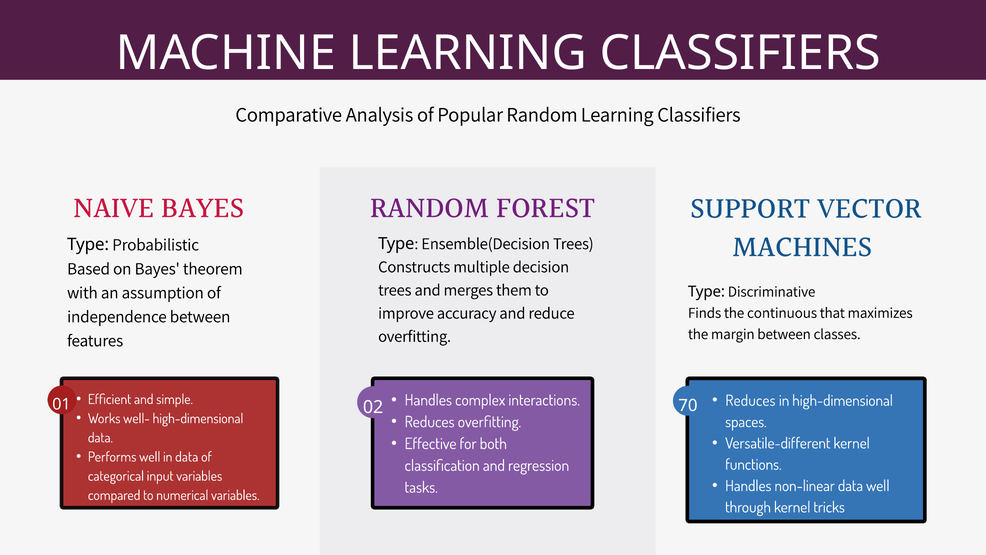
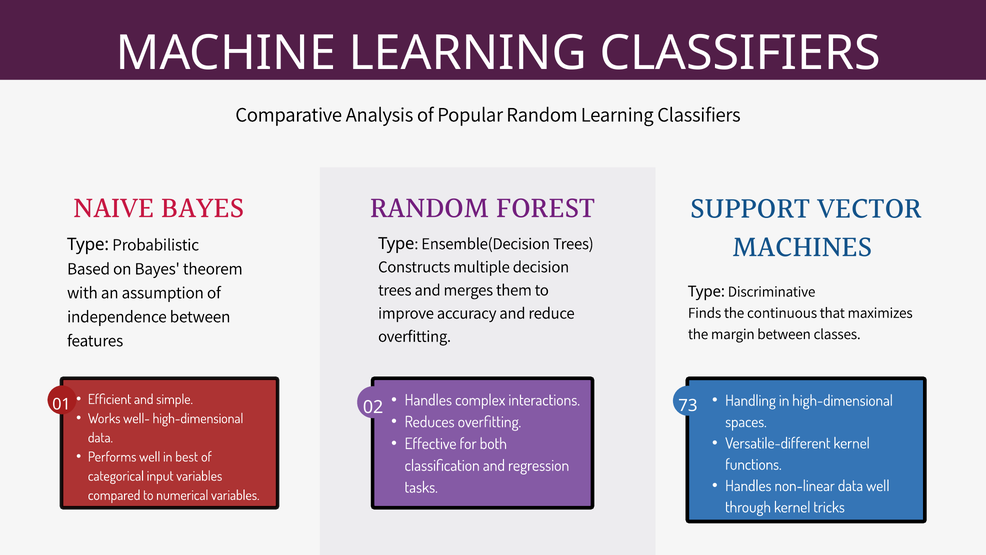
Reduces: Reduces -> Handling (751, 401)
70: 70 -> 73 (688, 405)
in data: data -> best (187, 457)
